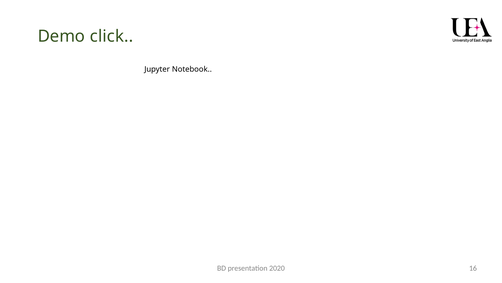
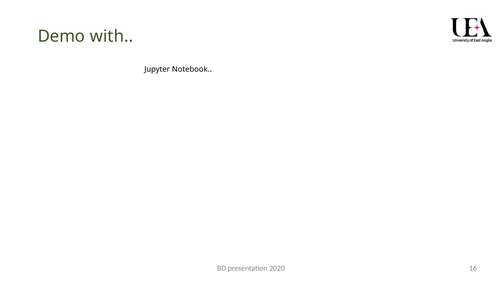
click: click -> with (112, 36)
